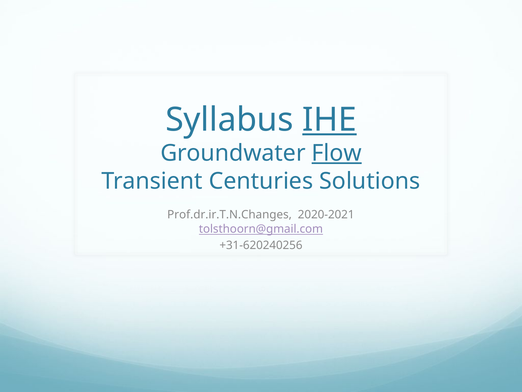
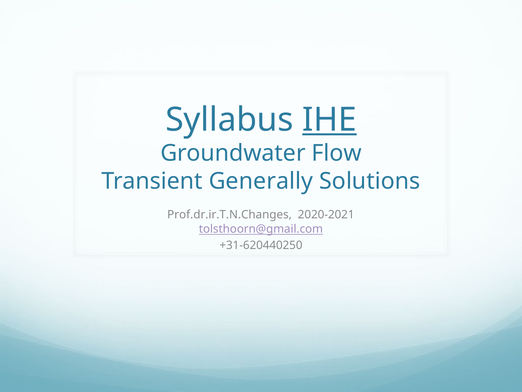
Flow underline: present -> none (337, 153)
Centuries: Centuries -> Generally (261, 181)
+31-620240256: +31-620240256 -> +31-620440250 (261, 245)
